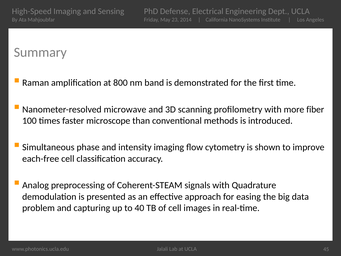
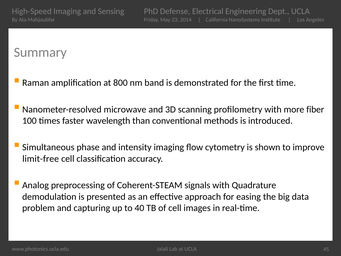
microscope: microscope -> wavelength (108, 121)
each-free: each-free -> limit-free (41, 159)
